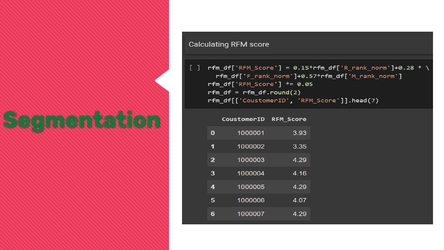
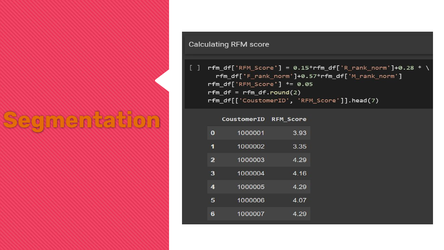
Segmentation colour: green -> orange (82, 120)
